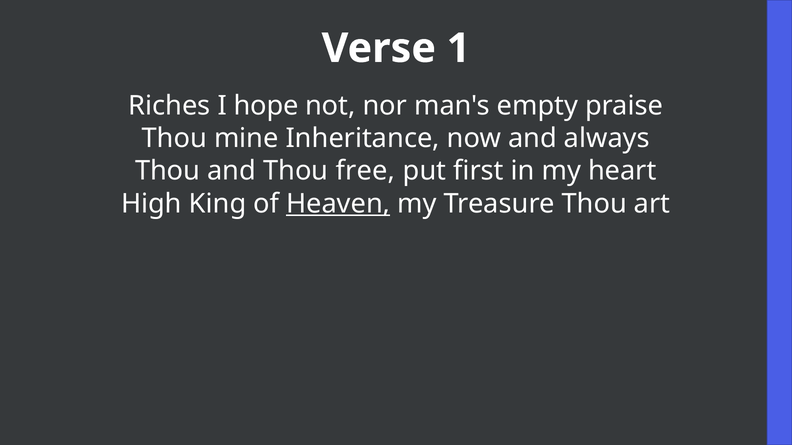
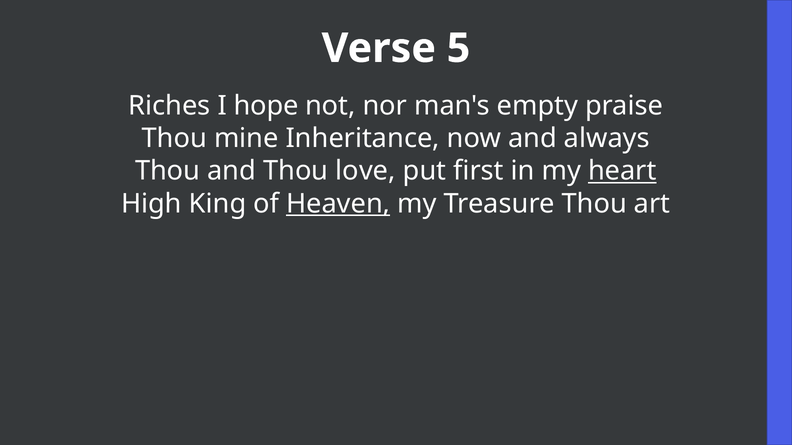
1: 1 -> 5 (458, 48)
free: free -> love (366, 171)
heart underline: none -> present (622, 171)
